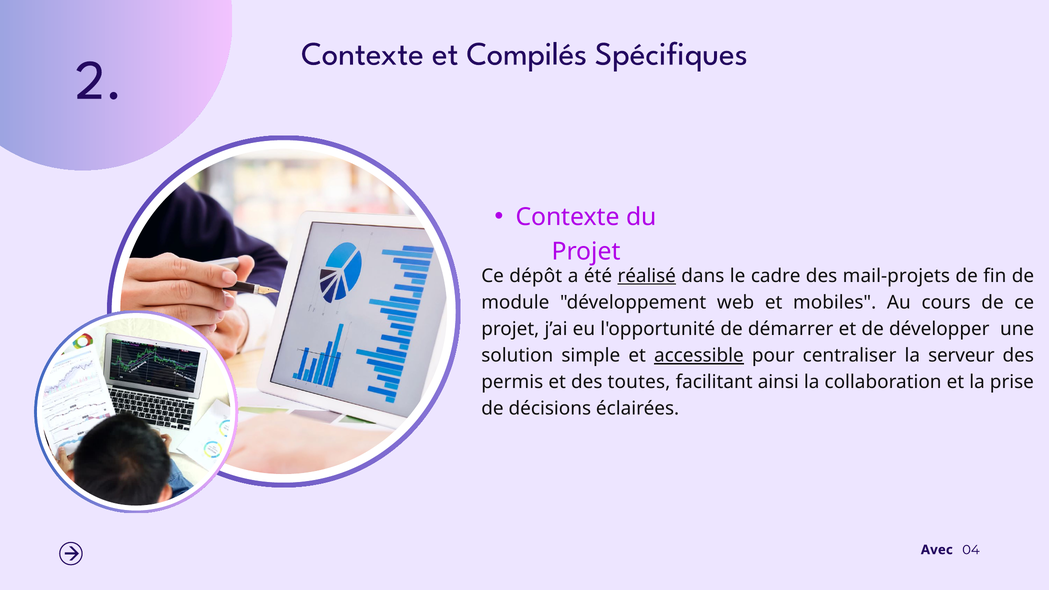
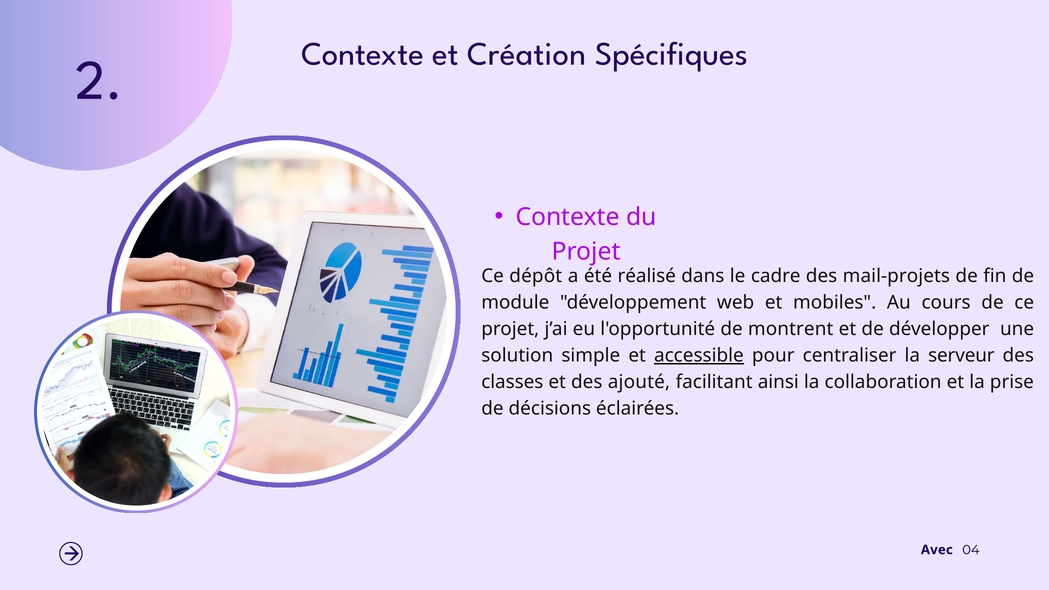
Compilés: Compilés -> Création (526, 54)
réalisé underline: present -> none (647, 276)
démarrer: démarrer -> montrent (791, 329)
permis: permis -> classes (512, 382)
toutes: toutes -> ajouté (639, 382)
